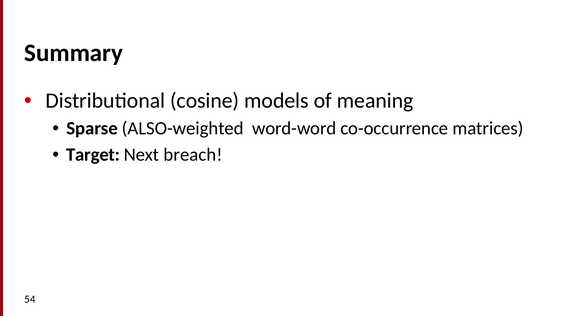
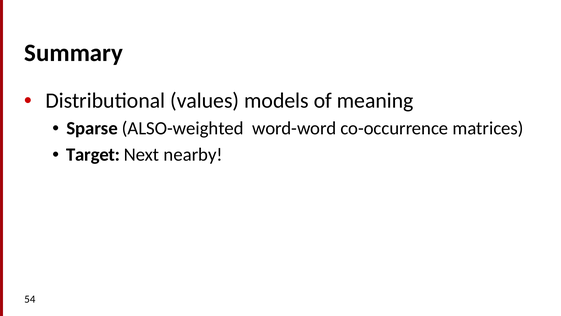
cosine: cosine -> values (205, 100)
breach: breach -> nearby (193, 154)
